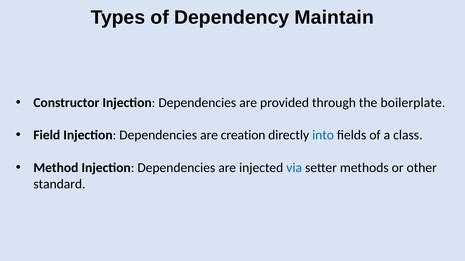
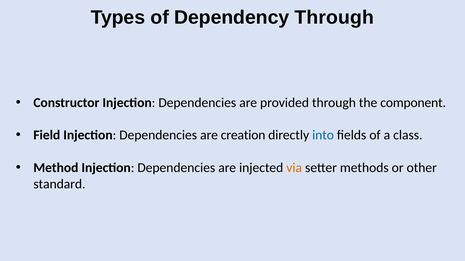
Dependency Maintain: Maintain -> Through (334, 18)
boilerplate: boilerplate -> component (413, 103)
via colour: blue -> orange (294, 168)
